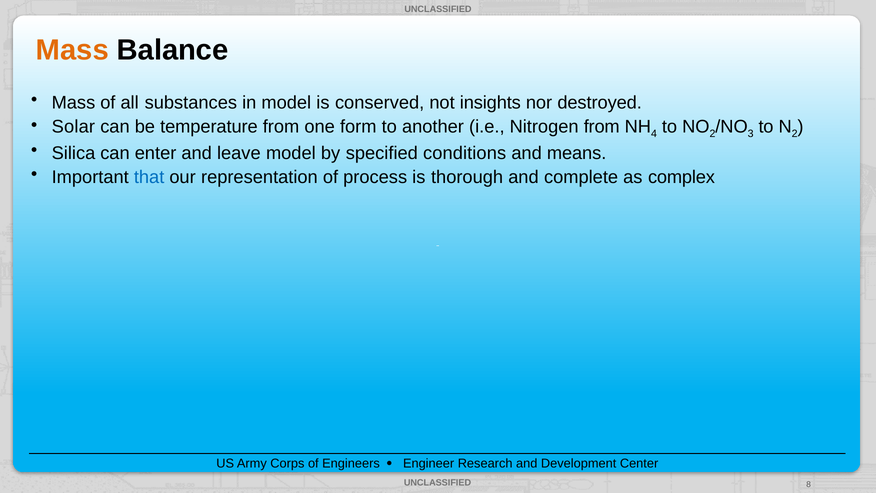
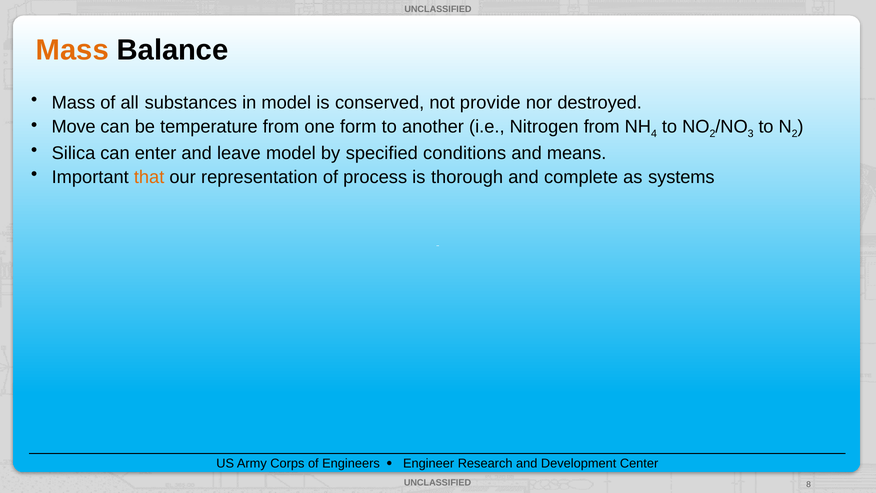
insights: insights -> provide (490, 103)
Solar: Solar -> Move (74, 127)
that colour: blue -> orange (149, 177)
complex: complex -> systems (681, 177)
